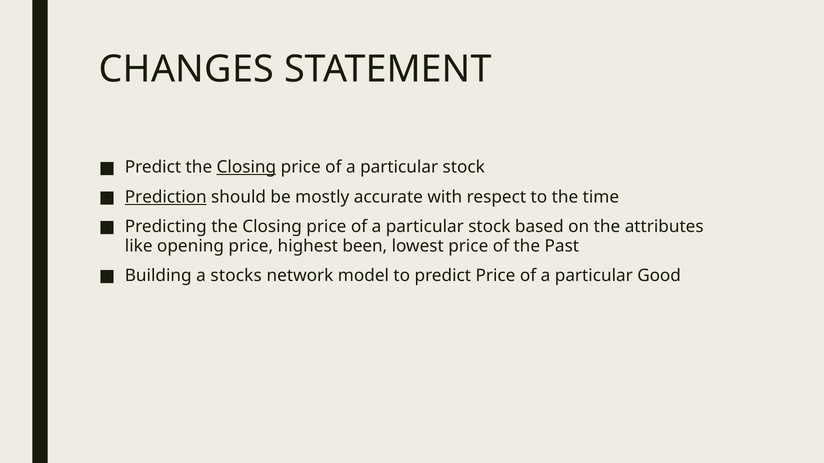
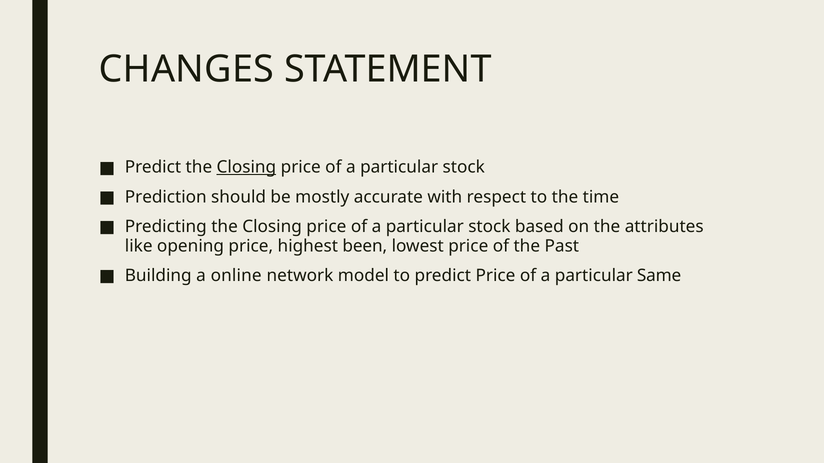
Prediction underline: present -> none (166, 197)
stocks: stocks -> online (236, 276)
Good: Good -> Same (659, 276)
